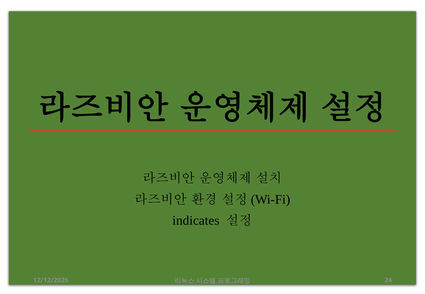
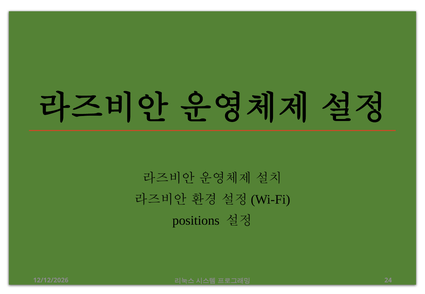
indicates: indicates -> positions (196, 221)
